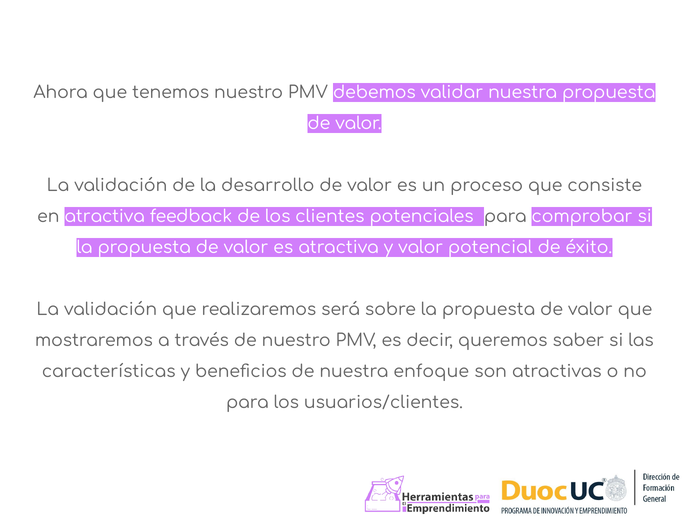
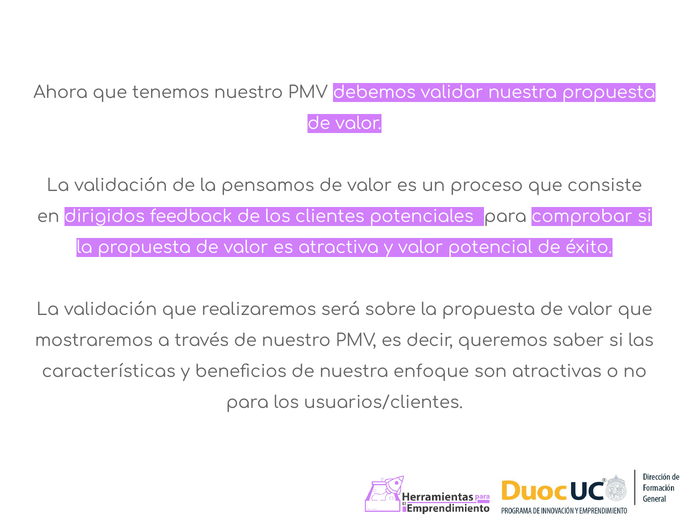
desarrollo: desarrollo -> pensamos (268, 185)
en atractiva: atractiva -> dirigidos (105, 216)
